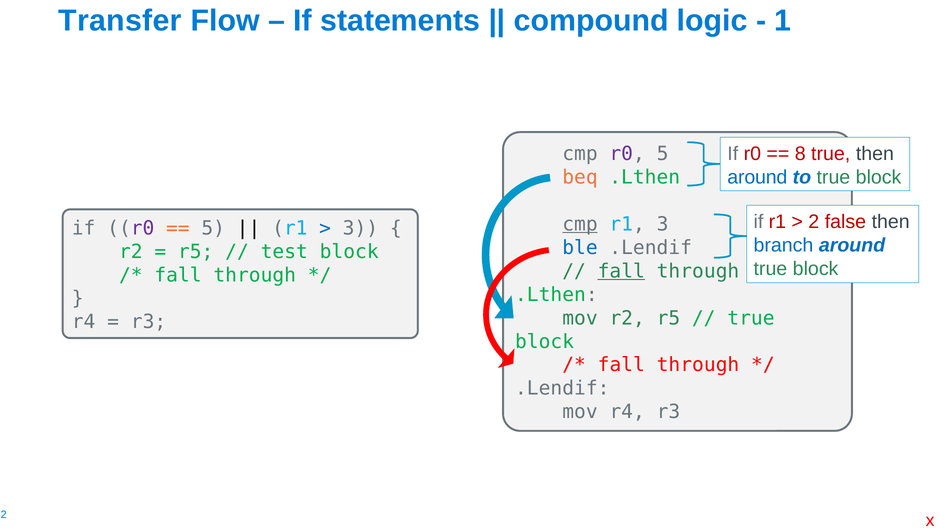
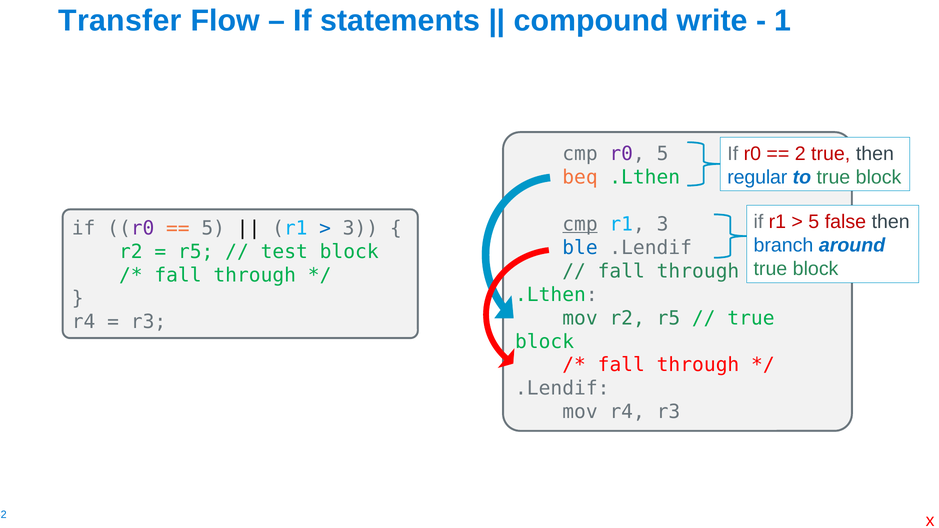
logic: logic -> write (712, 21)
8: 8 -> 2 (800, 154)
around: around -> regular (757, 177)
2: 2 -> 5 (814, 222)
fall underline: present -> none (621, 271)
